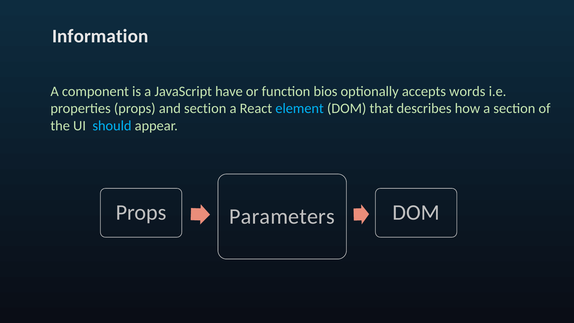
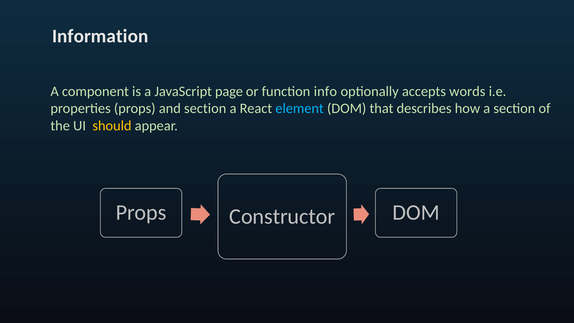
have: have -> page (229, 91)
bios: bios -> info (325, 91)
should colour: light blue -> yellow (112, 126)
Parameters: Parameters -> Constructor (282, 216)
